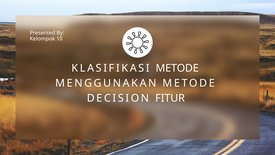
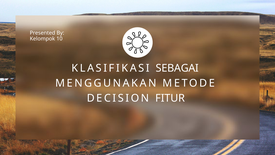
KLASIFIKASI METODE: METODE -> SEBAGAI (177, 68)
